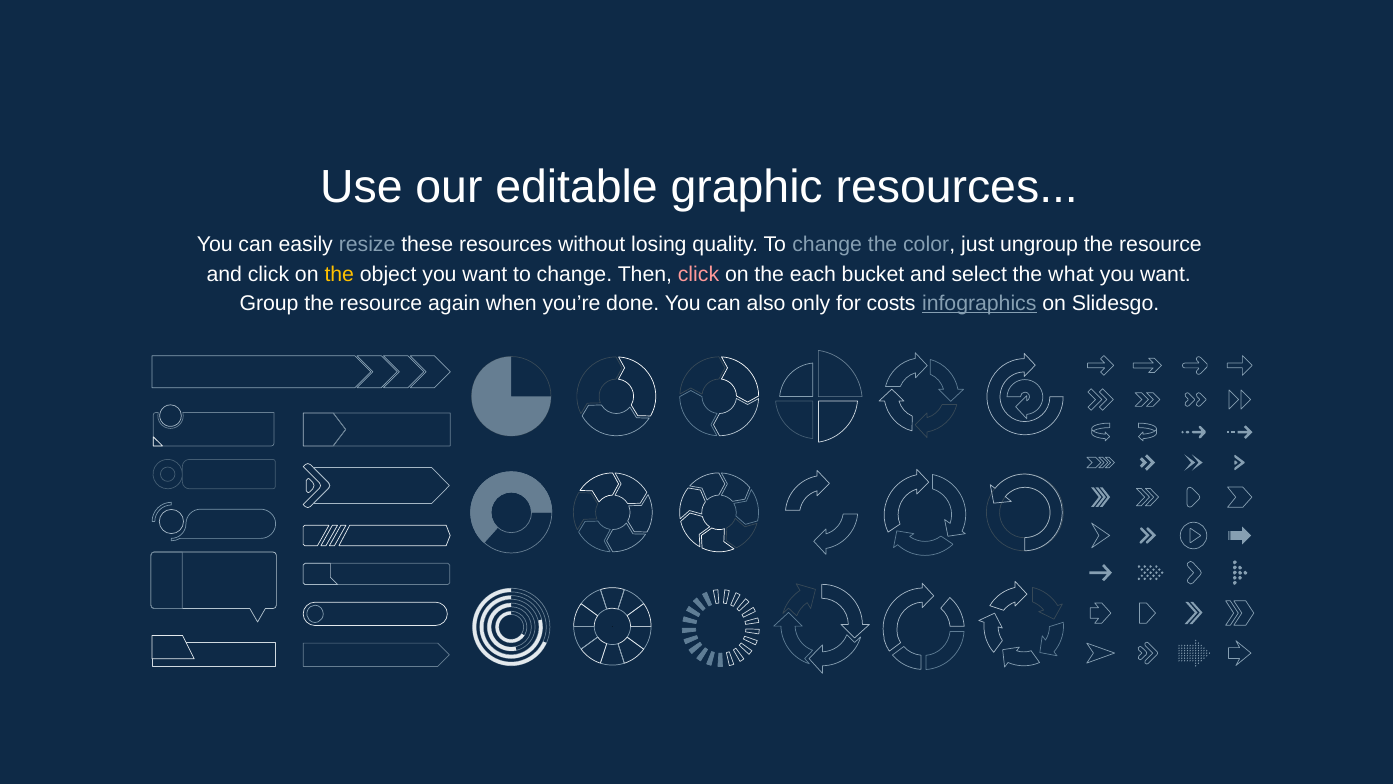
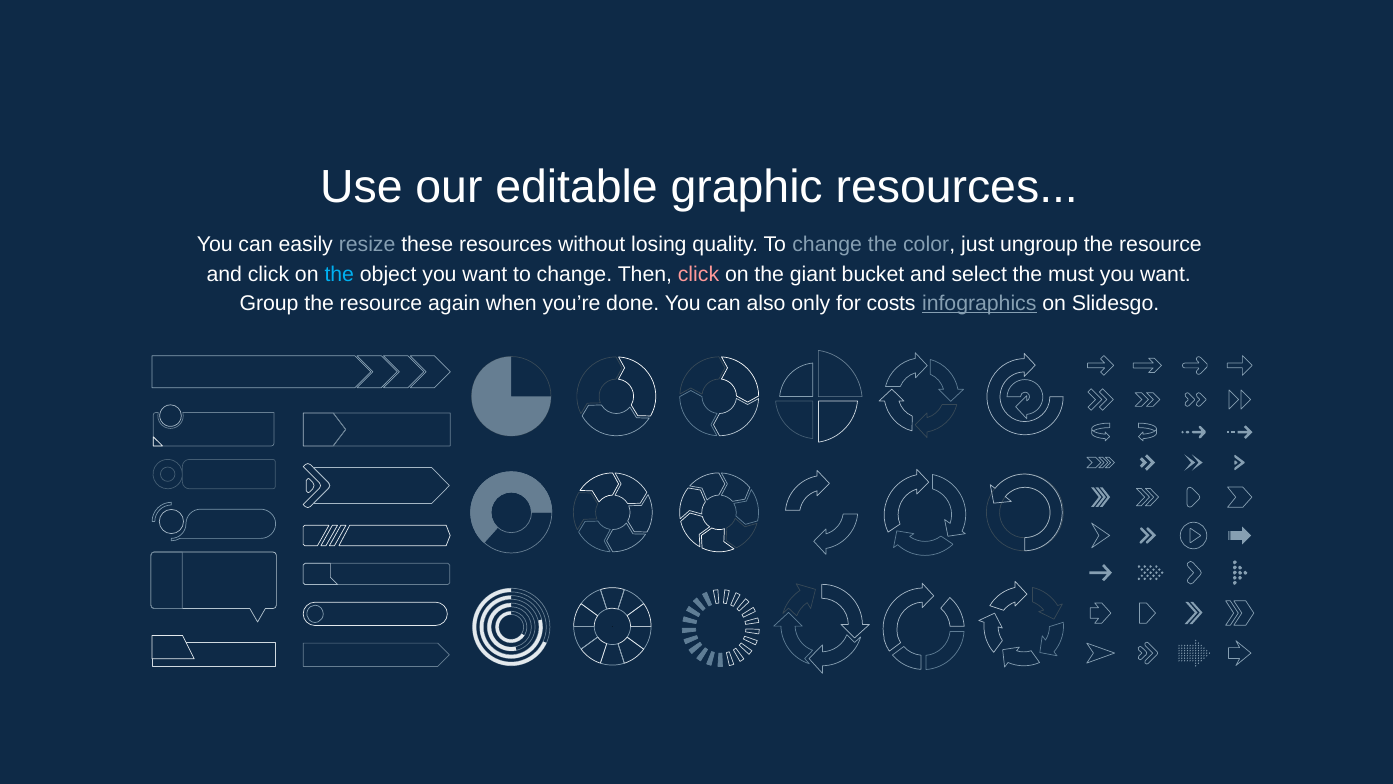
the colour: yellow -> light blue (339, 274)
each: each -> giant (813, 274)
what: what -> must (1071, 274)
